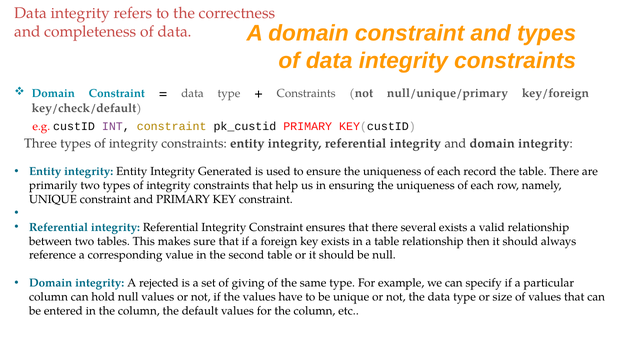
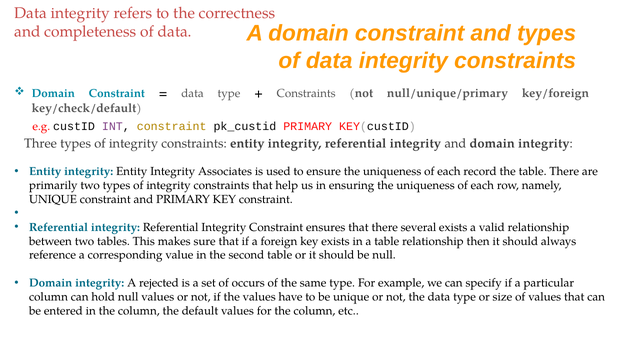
Generated: Generated -> Associates (225, 171)
giving: giving -> occurs (248, 283)
